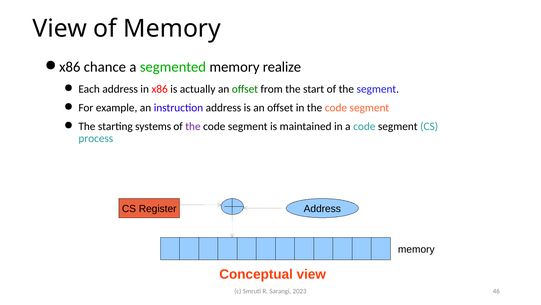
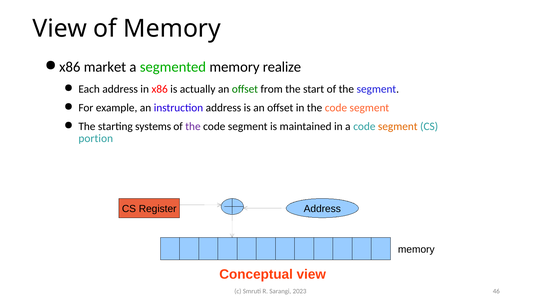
chance: chance -> market (105, 67)
segment colour: black -> orange (398, 126)
process: process -> portion (96, 138)
